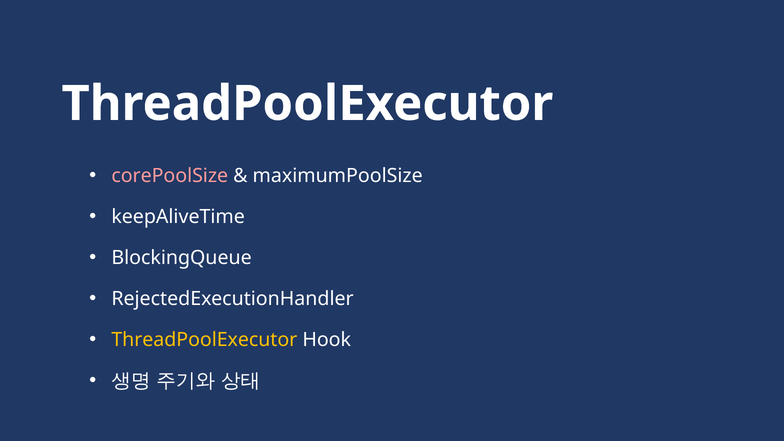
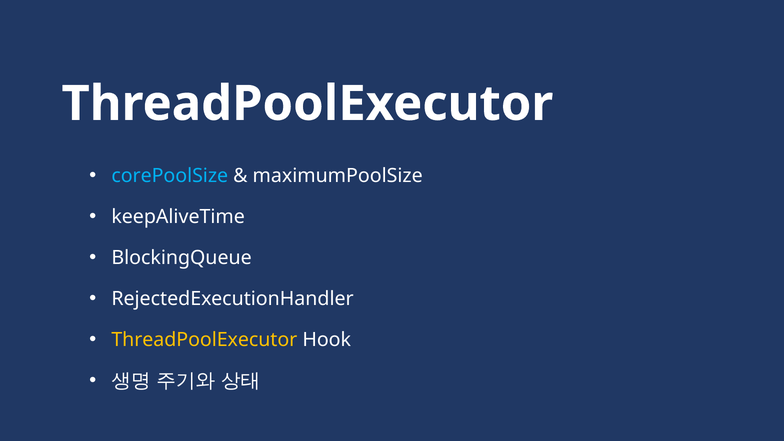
corePoolSize colour: pink -> light blue (170, 176)
